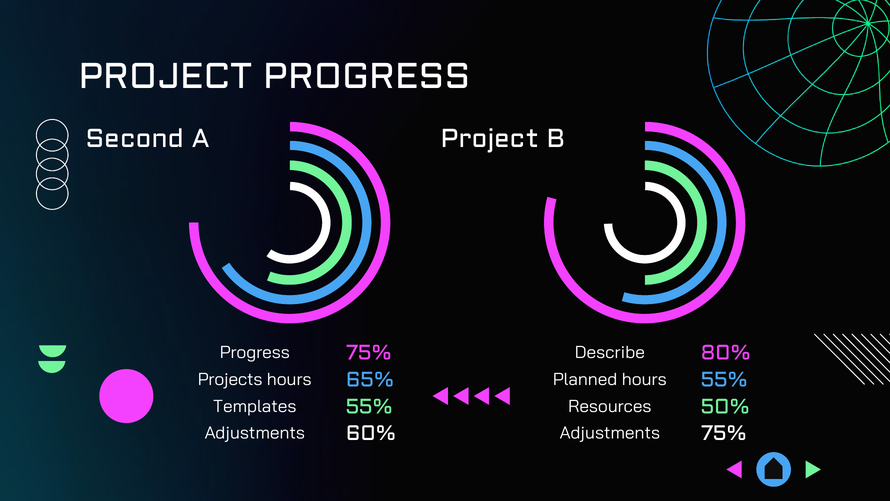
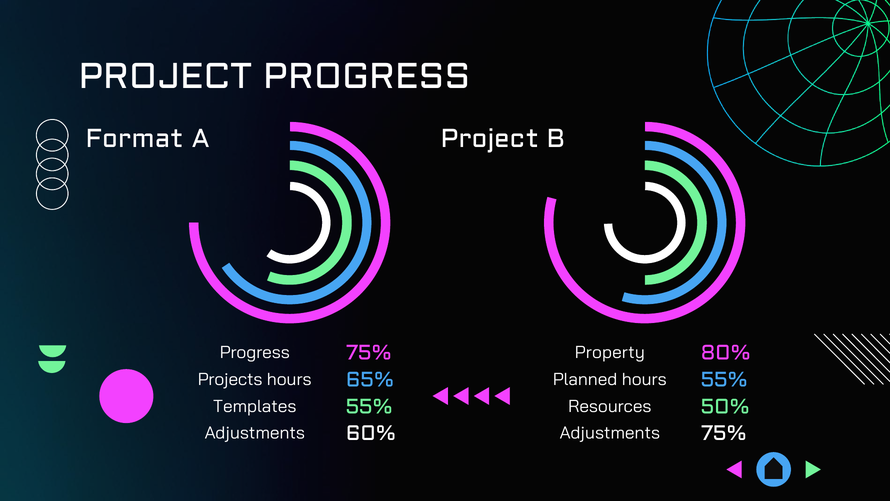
Second: Second -> Format (135, 139)
Describe: Describe -> Property (610, 352)
